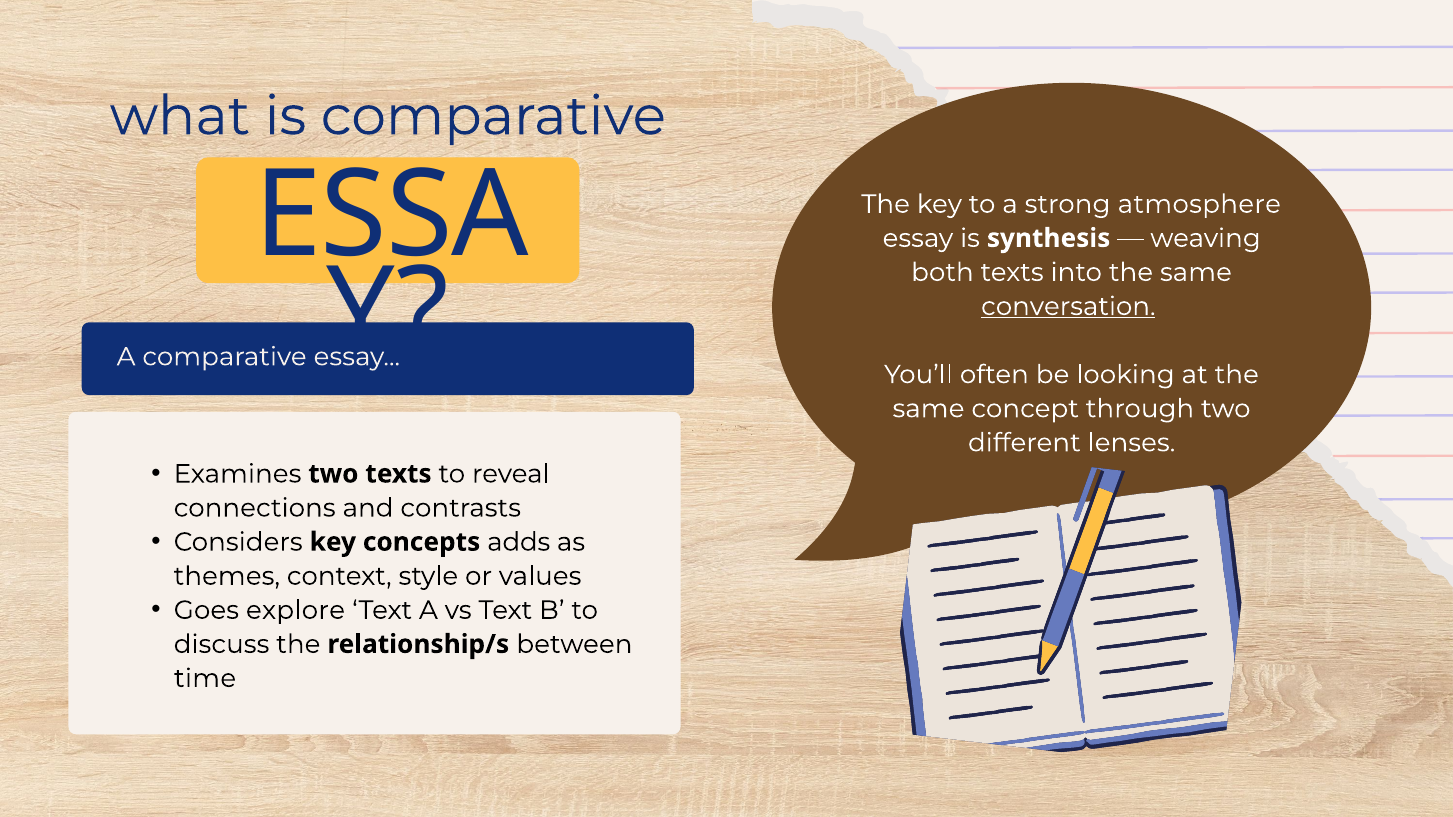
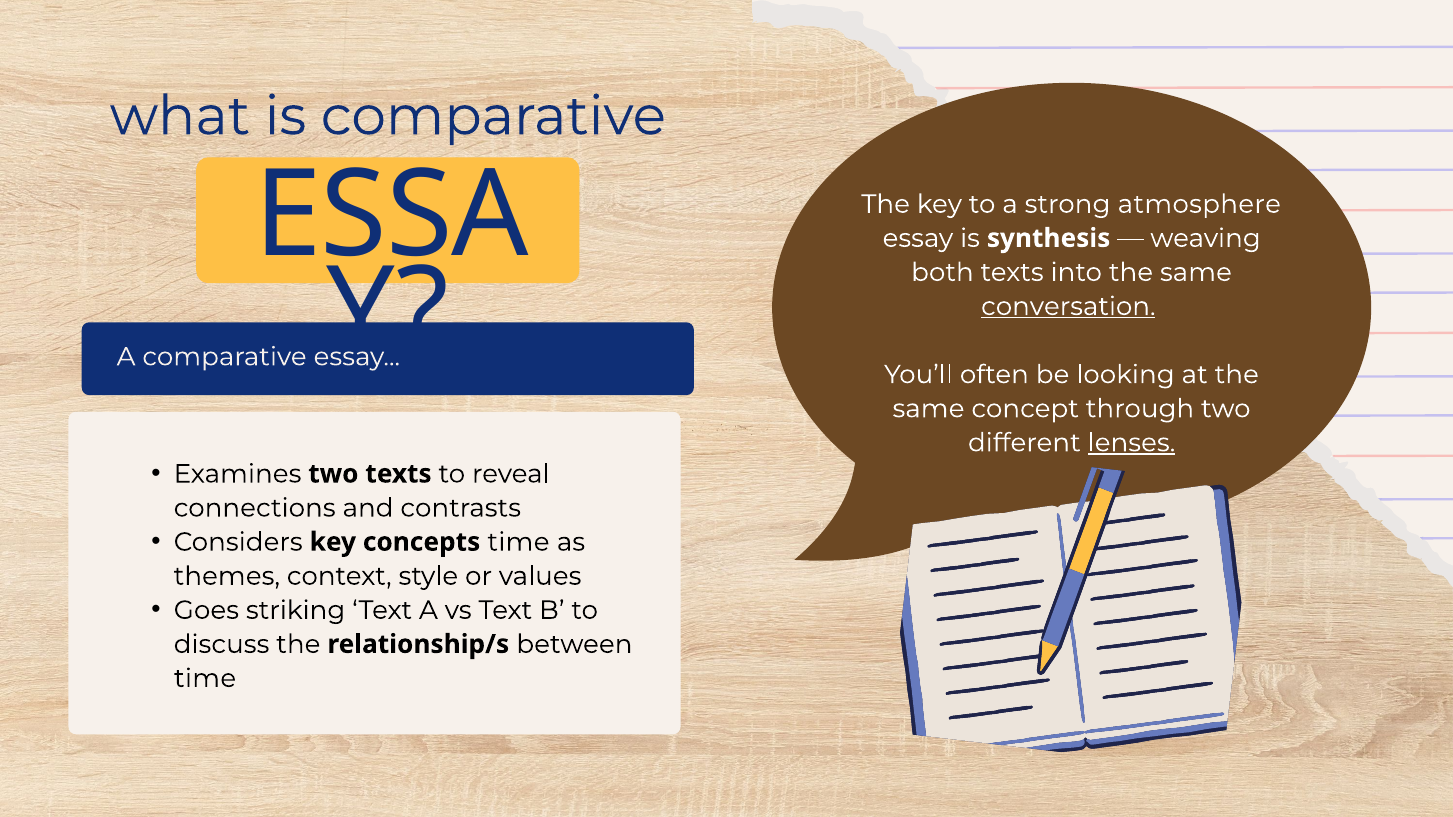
lenses underline: none -> present (1131, 443)
concepts adds: adds -> time (518, 542)
explore: explore -> striking (296, 610)
